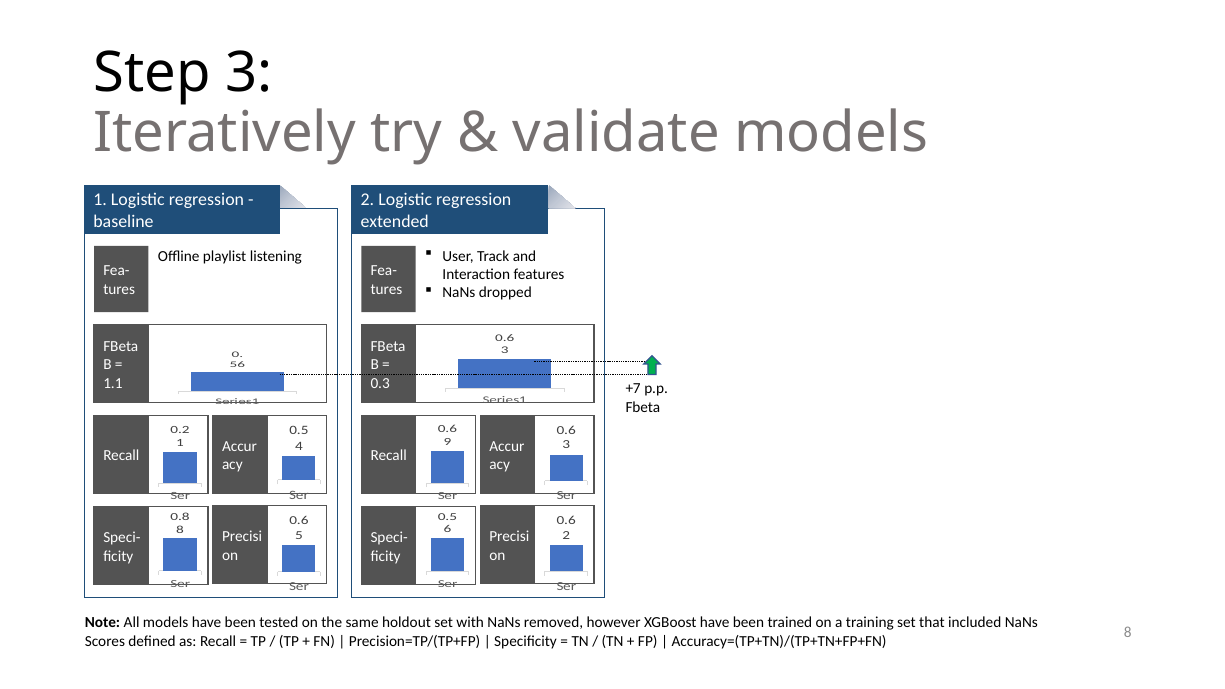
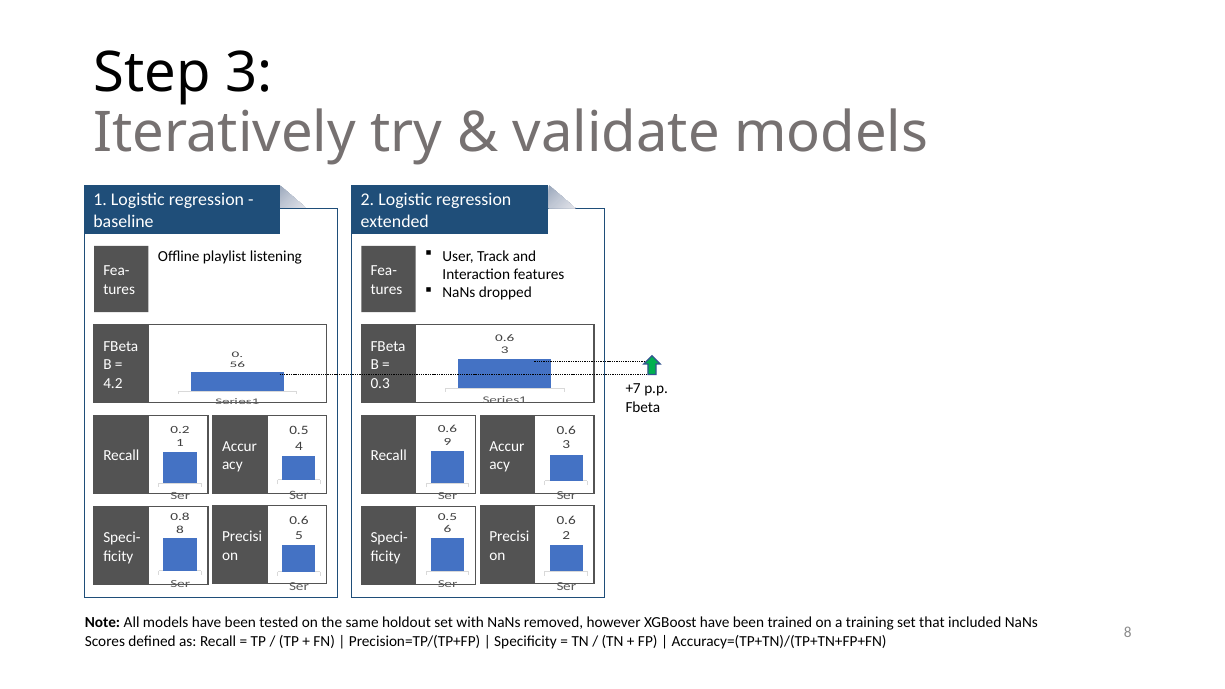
1.1: 1.1 -> 4.2 (113, 383)
